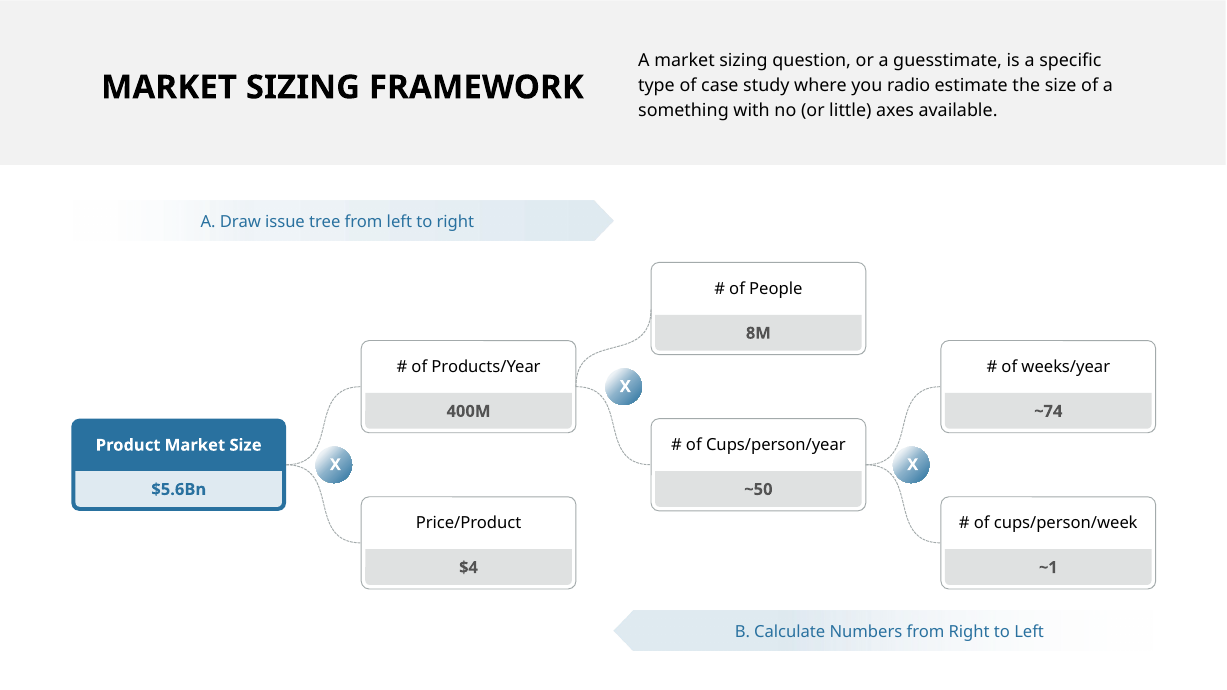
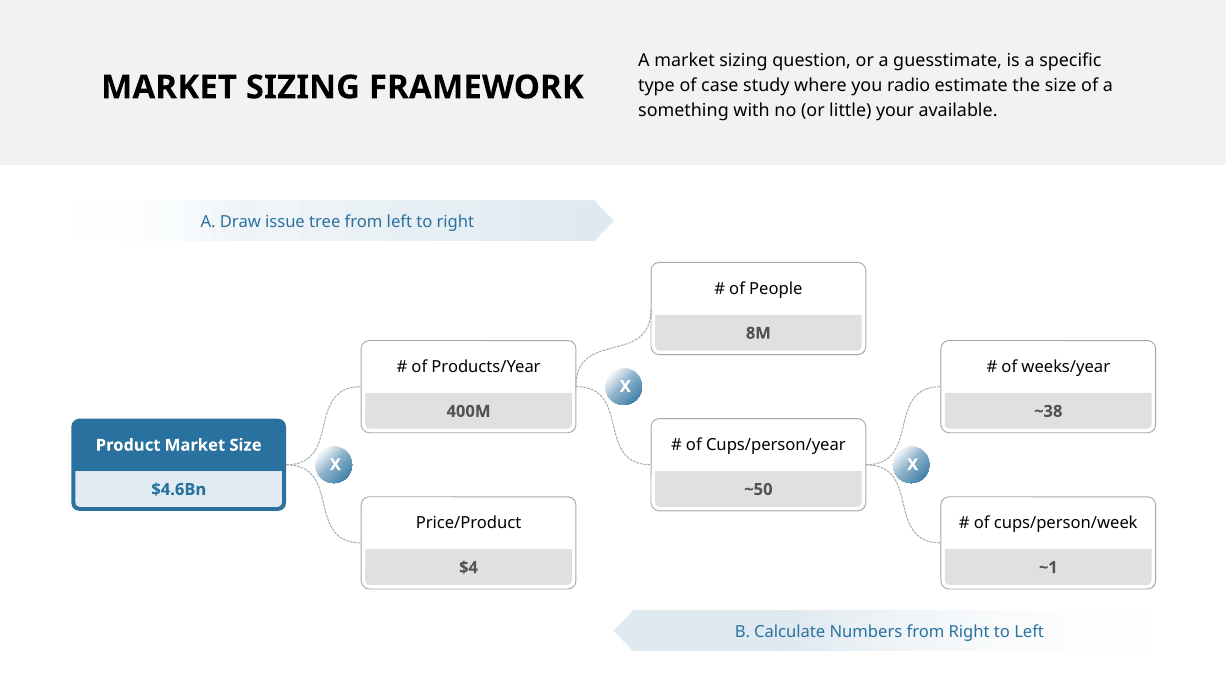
axes: axes -> your (895, 111)
~74: ~74 -> ~38 (1048, 411)
$5.6Bn: $5.6Bn -> $4.6Bn (179, 490)
